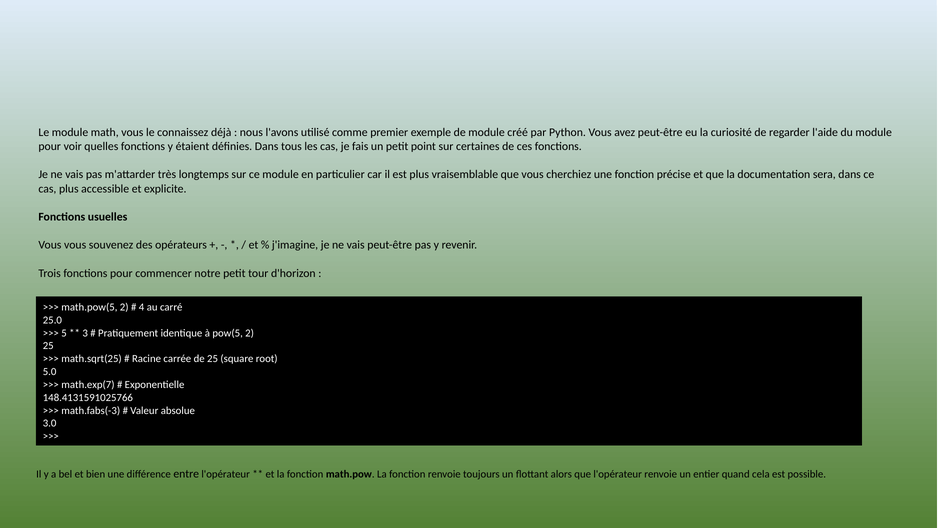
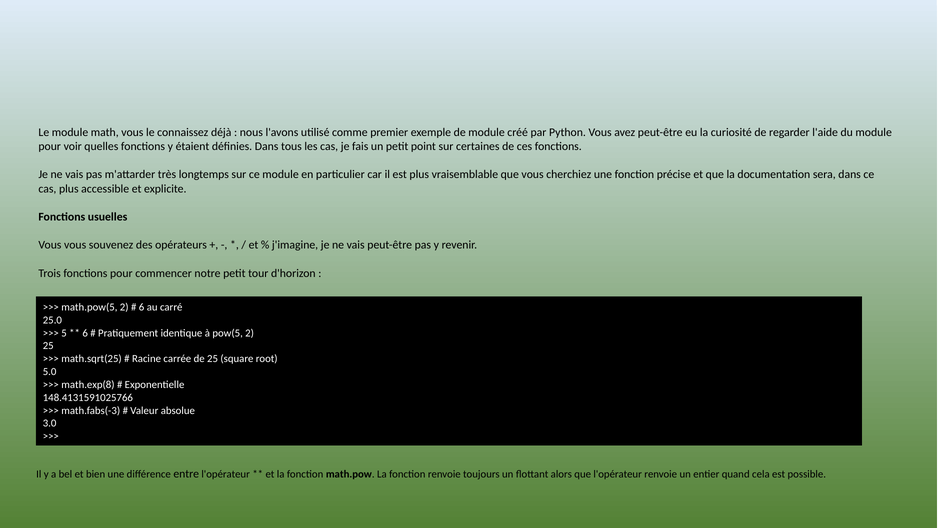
4: 4 -> 6 (142, 307)
3: 3 -> 6 (85, 333)
math.exp(7: math.exp(7 -> math.exp(8 (88, 385)
